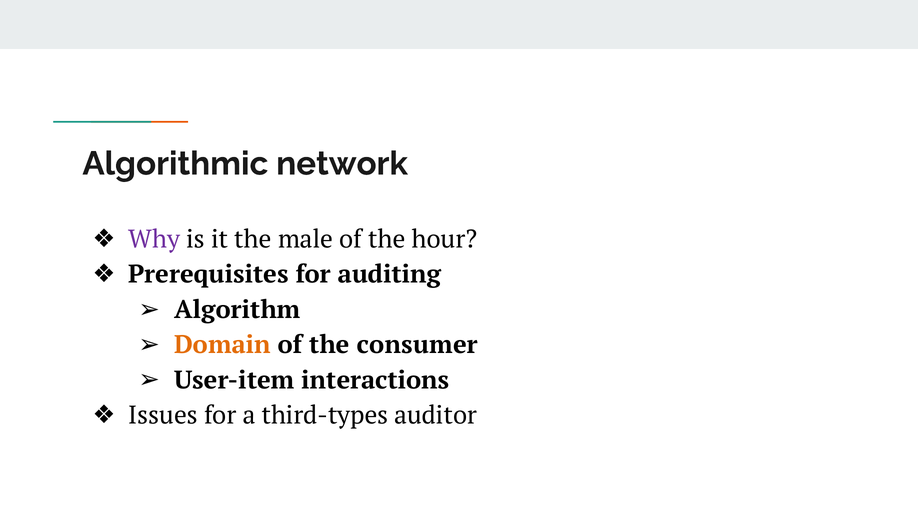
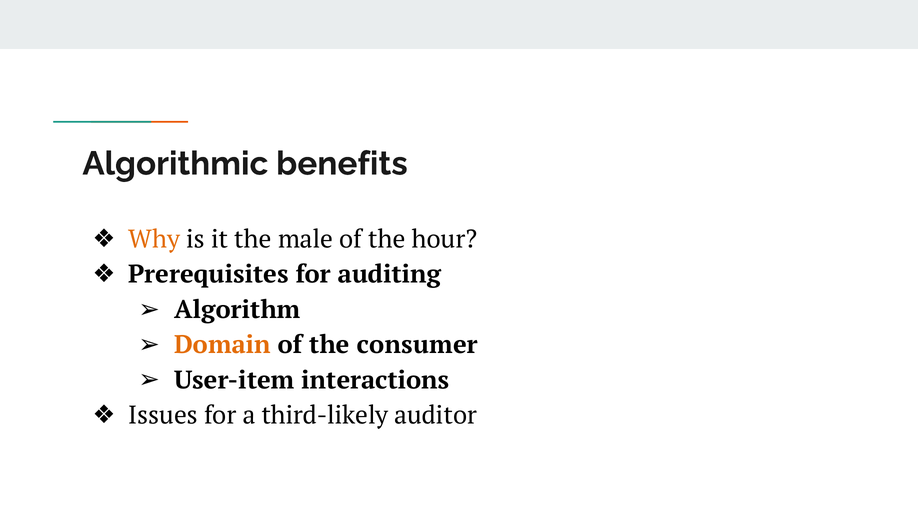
network: network -> benefits (342, 164)
Why colour: purple -> orange (154, 240)
third-types: third-types -> third-likely (325, 416)
